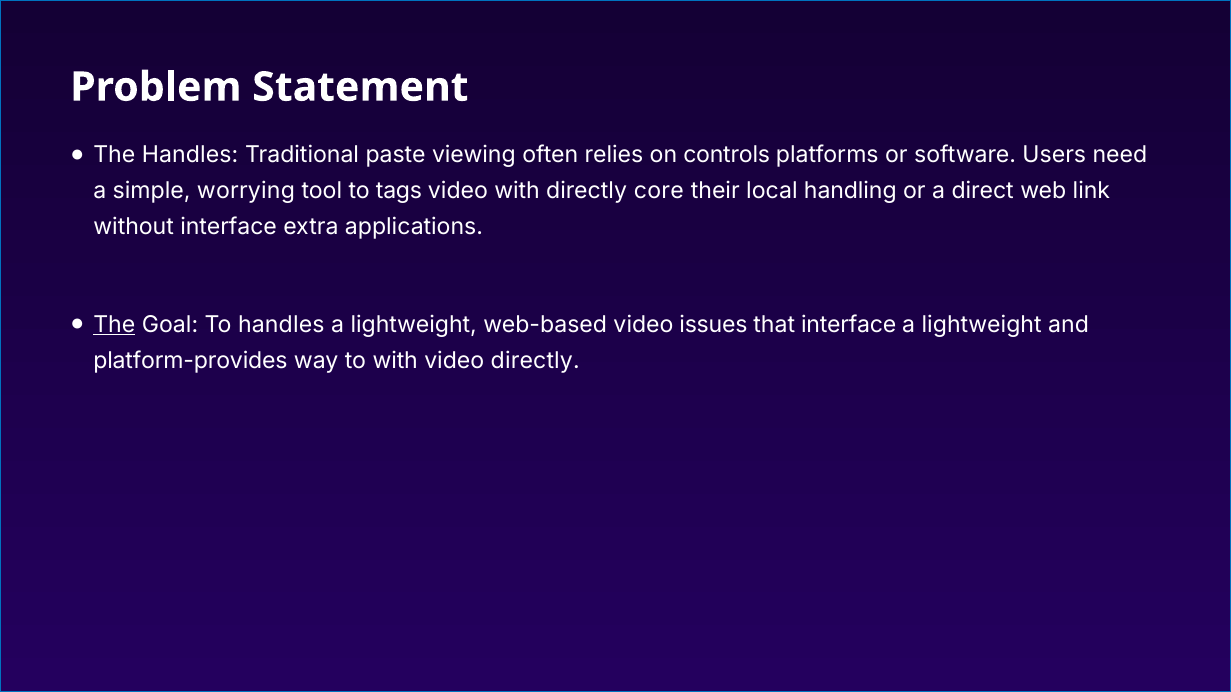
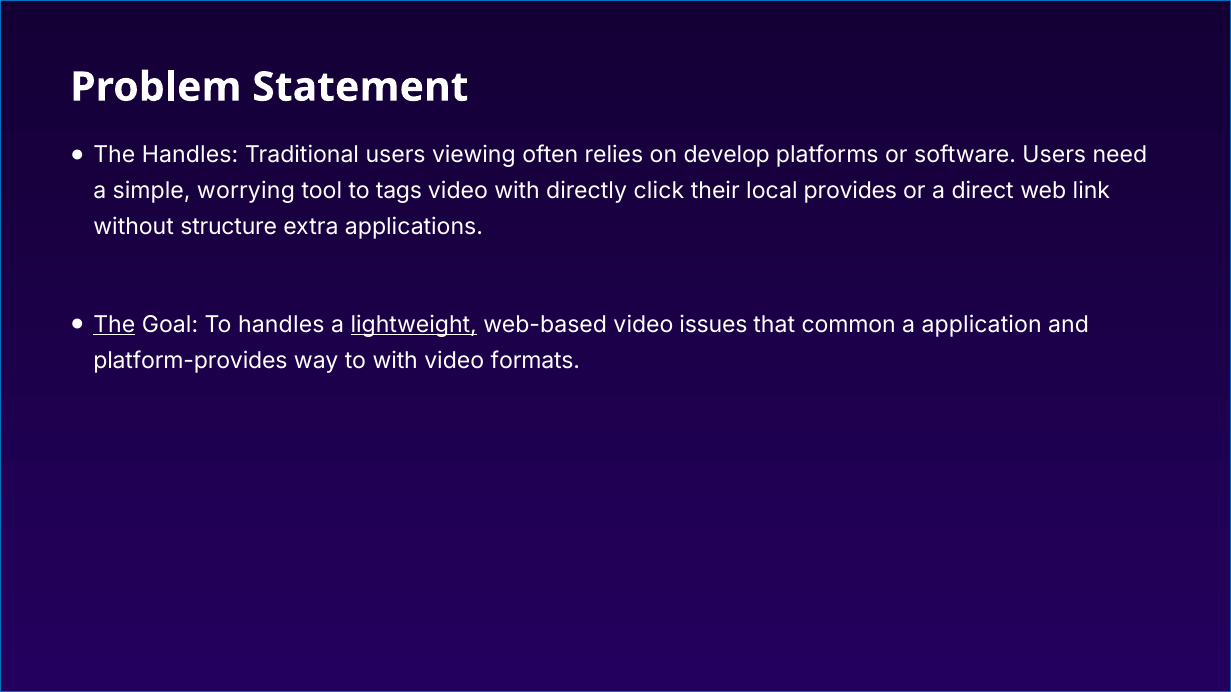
Traditional paste: paste -> users (396, 155)
controls: controls -> develop (727, 155)
core: core -> click (659, 191)
handling: handling -> provides (850, 191)
without interface: interface -> structure (229, 227)
lightweight underline: none -> present (414, 325)
that interface: interface -> common (849, 325)
lightweight: lightweight -> application (982, 325)
video directly: directly -> formats (535, 361)
